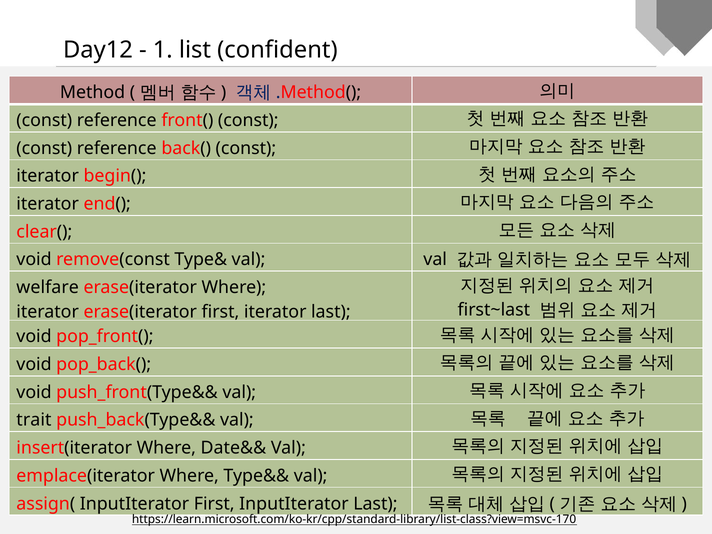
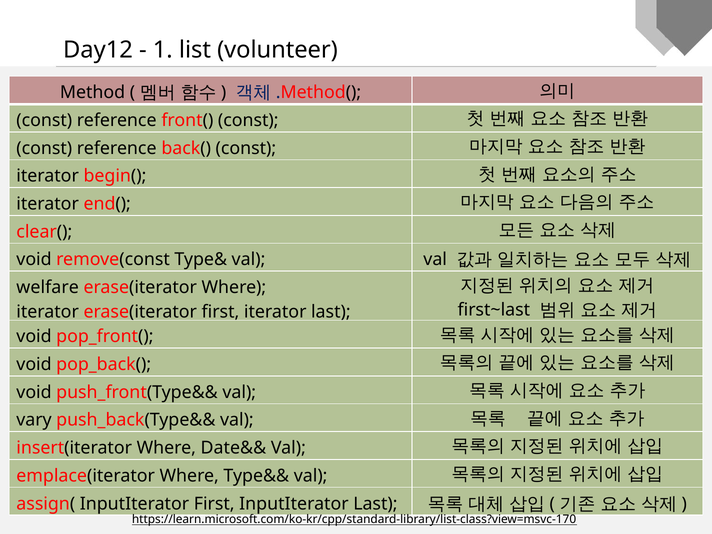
confident: confident -> volunteer (277, 50)
trait: trait -> vary (34, 420)
